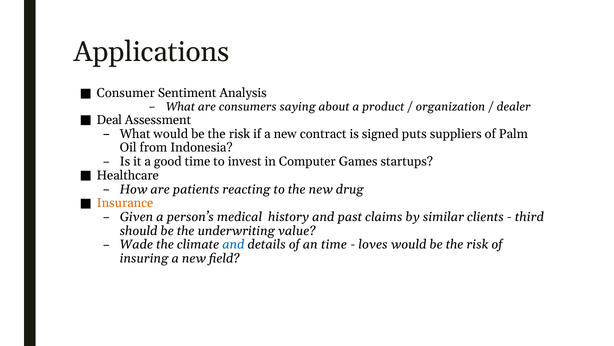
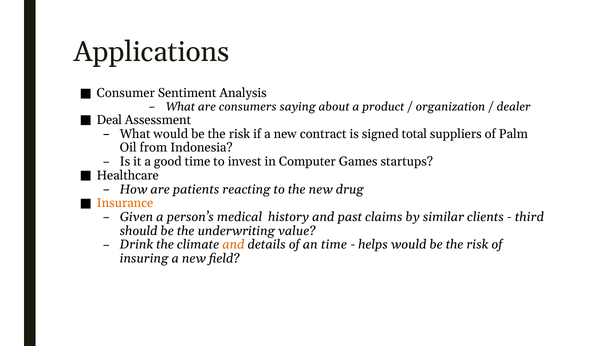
puts: puts -> total (414, 134)
Wade: Wade -> Drink (136, 244)
and colour: blue -> orange (233, 244)
loves: loves -> helps (373, 244)
